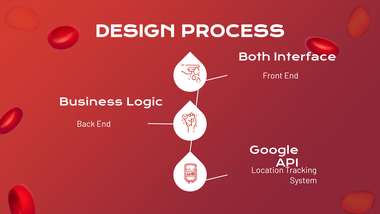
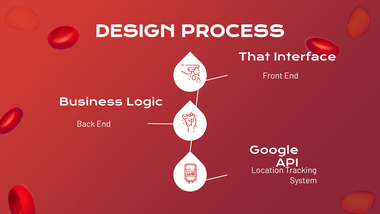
Both: Both -> That (254, 57)
